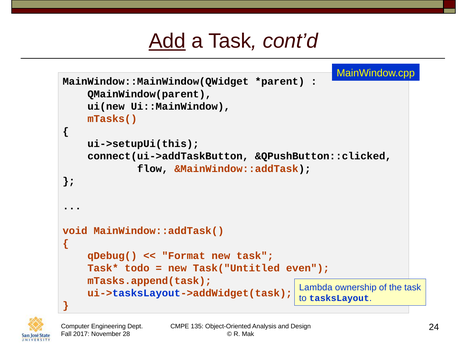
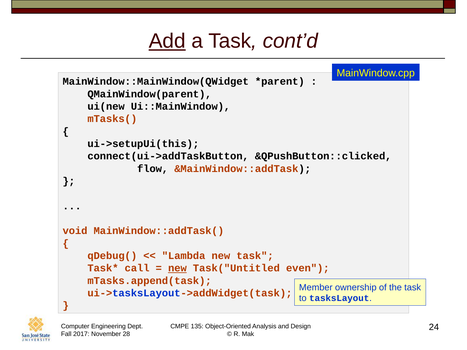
Format: Format -> Lambda (184, 256)
todo: todo -> call (137, 268)
new underline: none -> present (177, 268)
Lambda: Lambda -> Member (316, 288)
